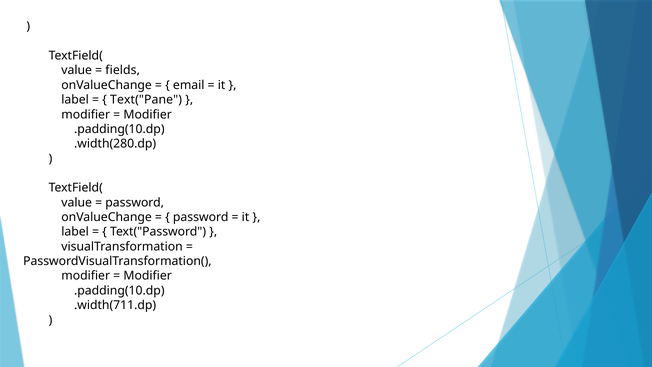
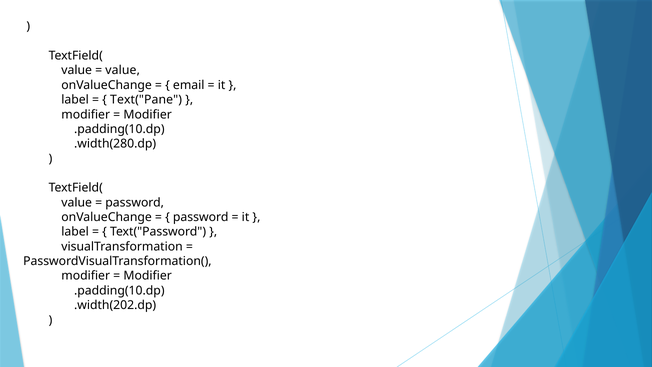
fields: fields -> value (123, 70)
.width(711.dp: .width(711.dp -> .width(202.dp (115, 305)
